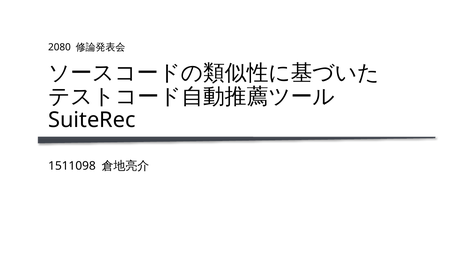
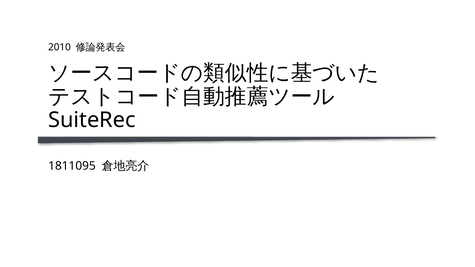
2080: 2080 -> 2010 (59, 47)
1511098: 1511098 -> 1811095 (72, 166)
